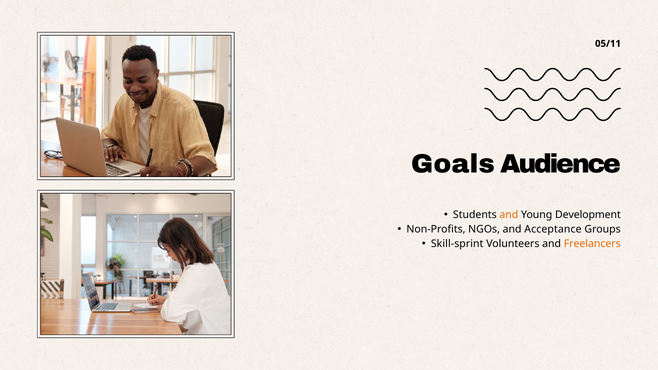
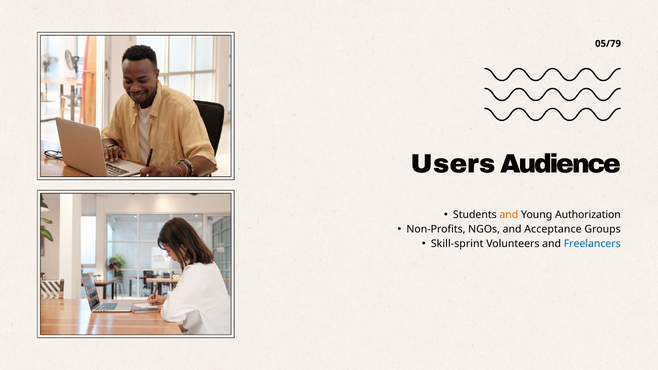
05/11: 05/11 -> 05/79 (608, 44)
Goals: Goals -> Users (453, 164)
Development: Development -> Authorization (588, 215)
Freelancers colour: orange -> blue (592, 244)
